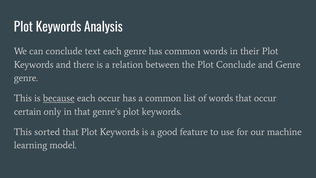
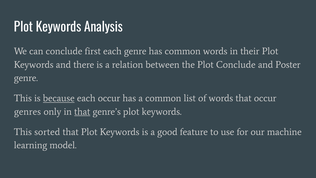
text: text -> first (93, 51)
and Genre: Genre -> Poster (288, 64)
certain: certain -> genres (27, 111)
that underline: none -> present (82, 111)
